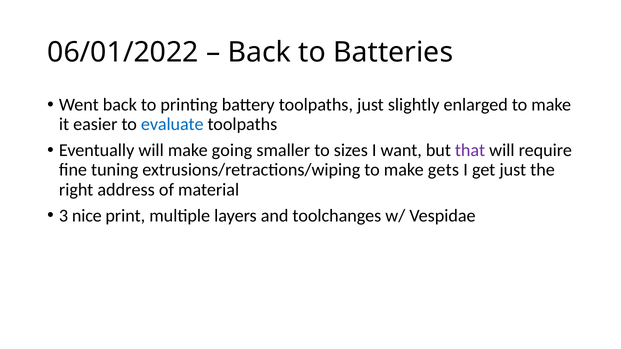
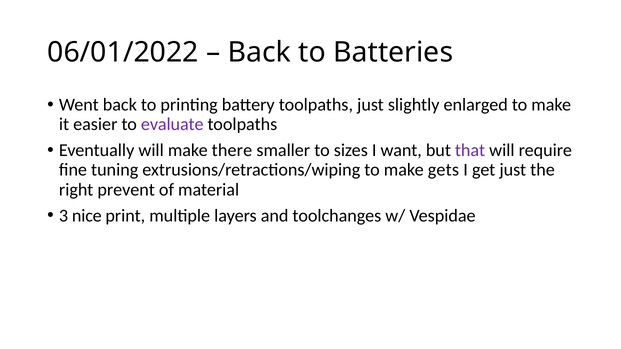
evaluate colour: blue -> purple (172, 125)
going: going -> there (232, 151)
address: address -> prevent (126, 190)
